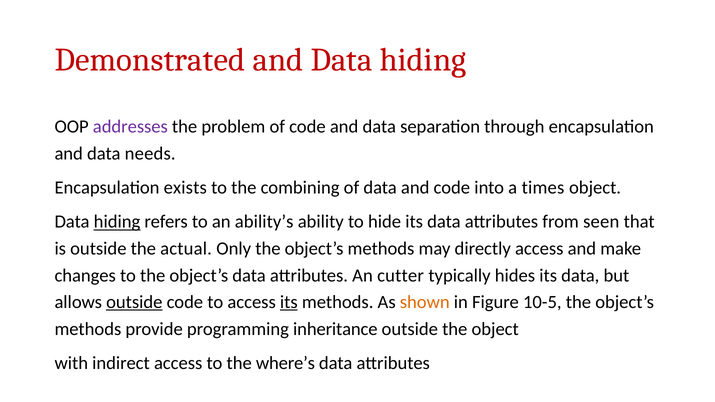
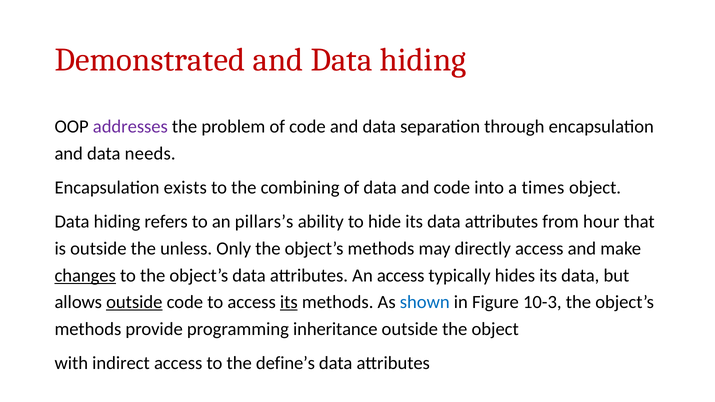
hiding underline: present -> none (117, 222)
ability’s: ability’s -> pillars’s (264, 222)
seen: seen -> hour (601, 222)
actual: actual -> unless (186, 249)
changes underline: none -> present (85, 276)
An cutter: cutter -> access (401, 276)
shown colour: orange -> blue (425, 302)
10-5: 10-5 -> 10-3 (542, 302)
where’s: where’s -> define’s (285, 363)
